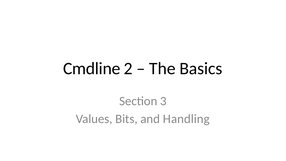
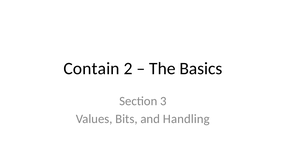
Cmdline: Cmdline -> Contain (91, 68)
